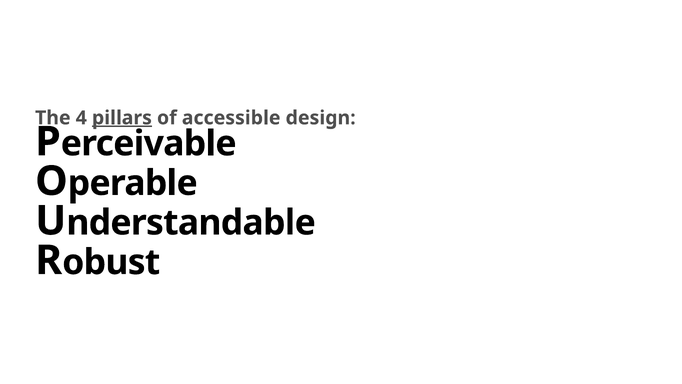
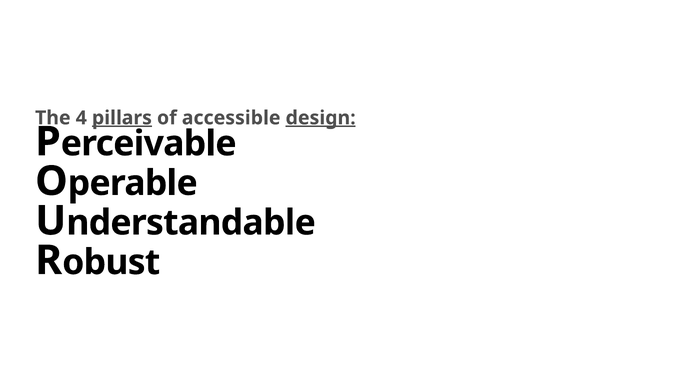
design underline: none -> present (321, 118)
